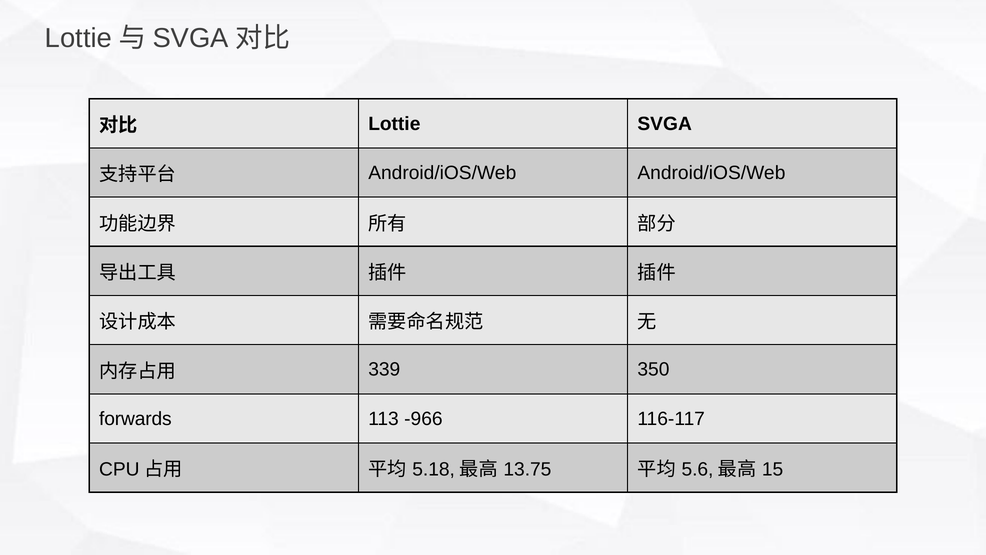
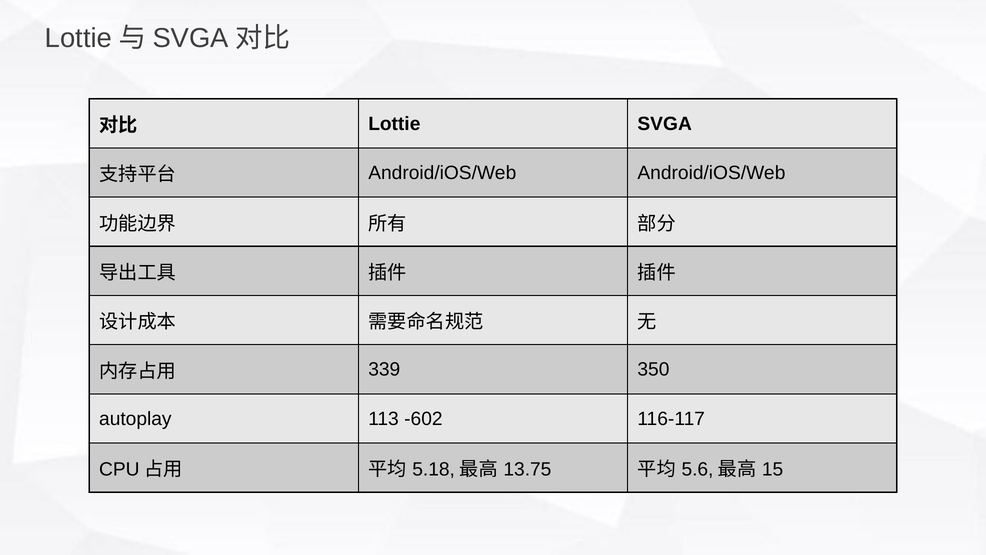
forwards: forwards -> autoplay (135, 418)
-966: -966 -> -602 (423, 418)
